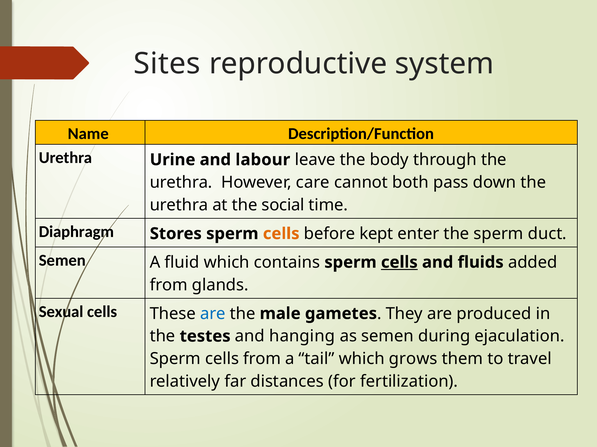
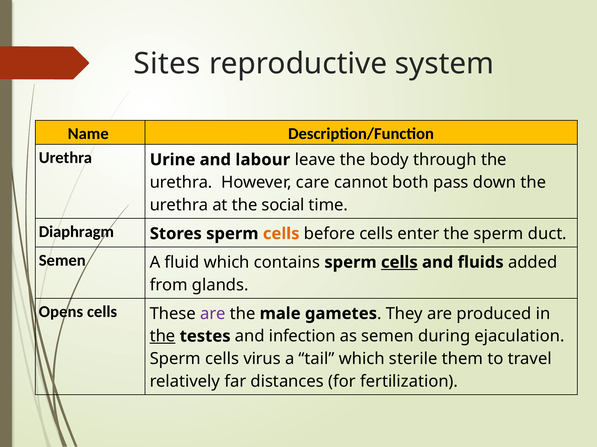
before kept: kept -> cells (376, 234)
Sexual: Sexual -> Opens (61, 312)
are colour: blue -> purple (213, 314)
the underline: none -> present (163, 337)
hanging: hanging -> infection (302, 337)
cells from: from -> virus (262, 359)
grows: grows -> sterile (413, 359)
